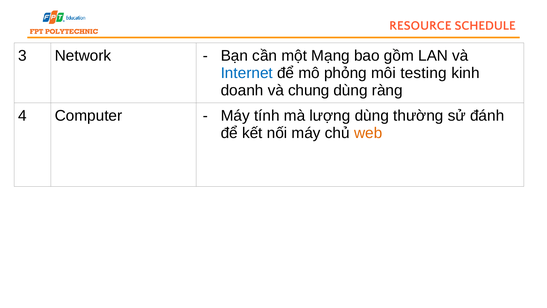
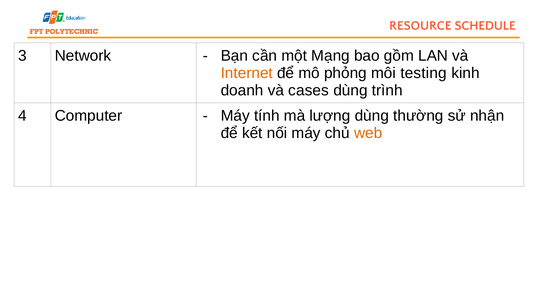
Internet colour: blue -> orange (247, 73)
chung: chung -> cases (309, 90)
ràng: ràng -> trình (387, 90)
đánh: đánh -> nhận (487, 116)
